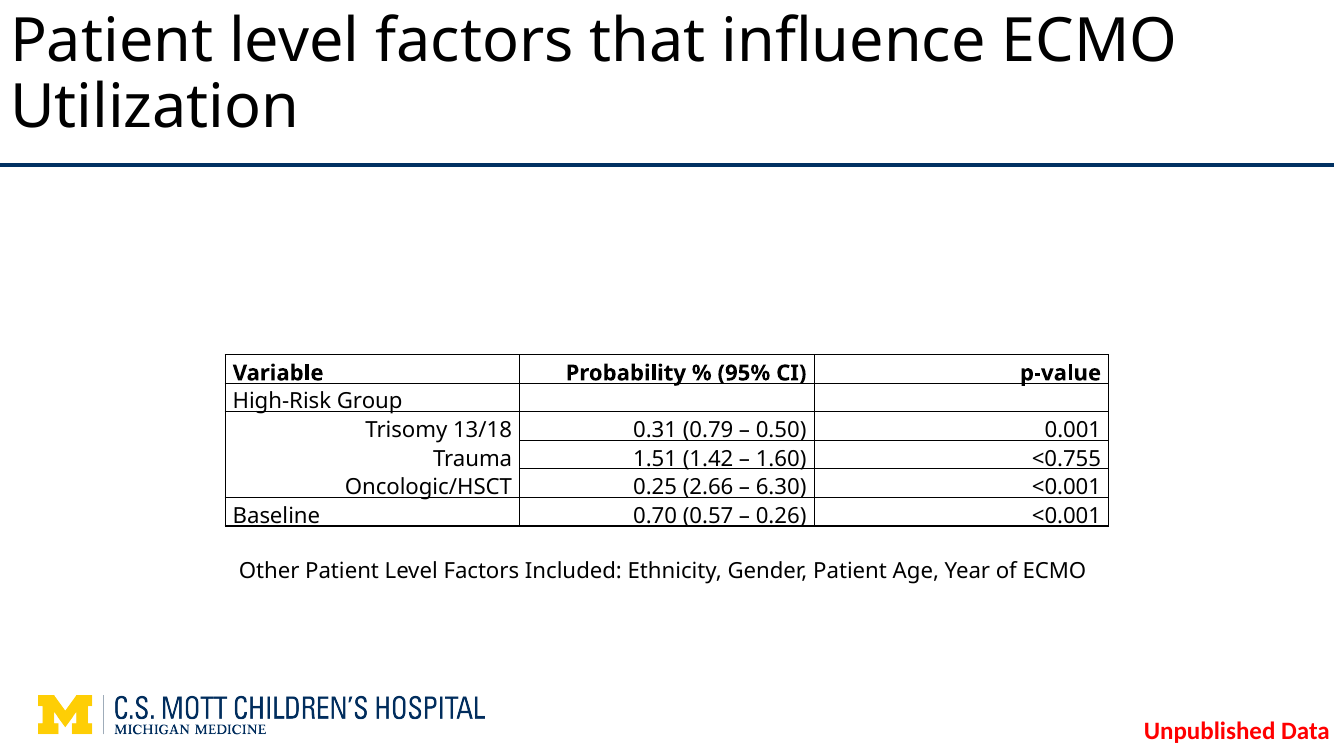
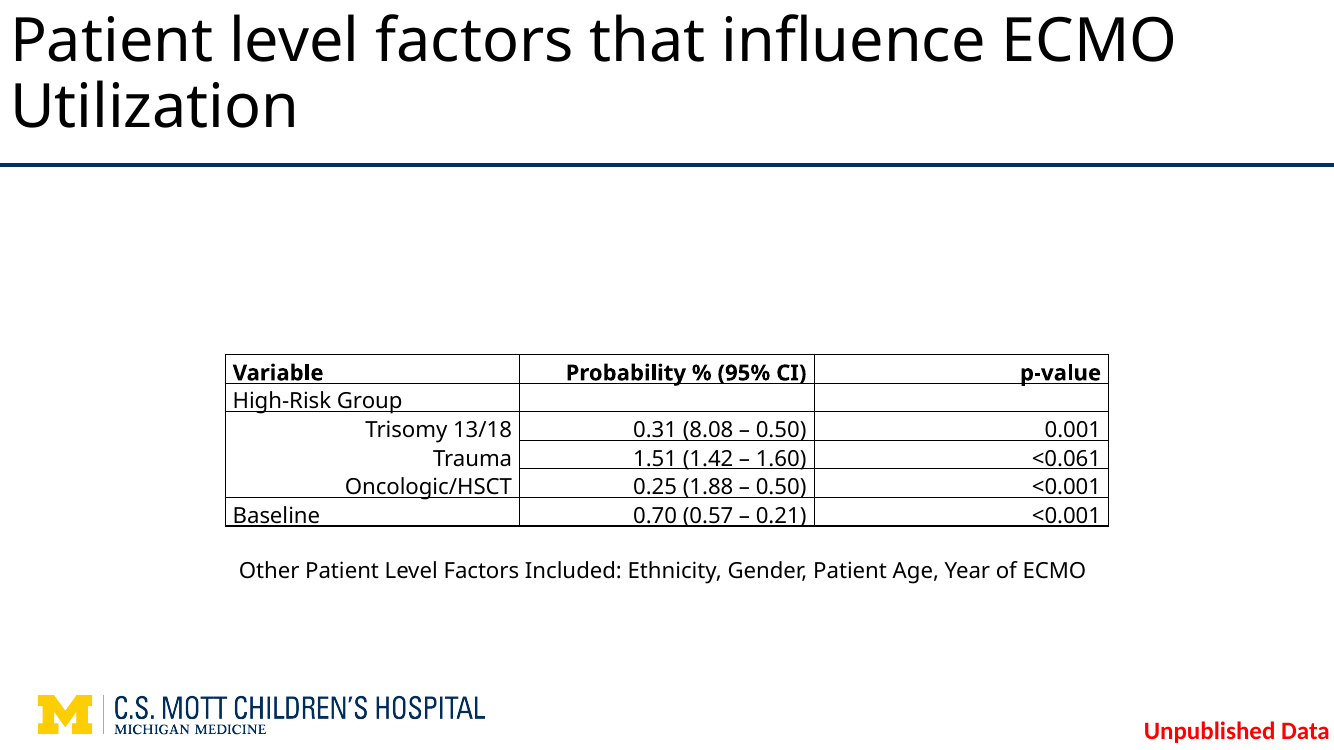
0.79: 0.79 -> 8.08 (708, 430)
<0.755: <0.755 -> <0.061 (1066, 459)
2.66: 2.66 -> 1.88 (708, 488)
6.30: 6.30 -> 0.50 (781, 488)
0.26: 0.26 -> 0.21 (781, 516)
